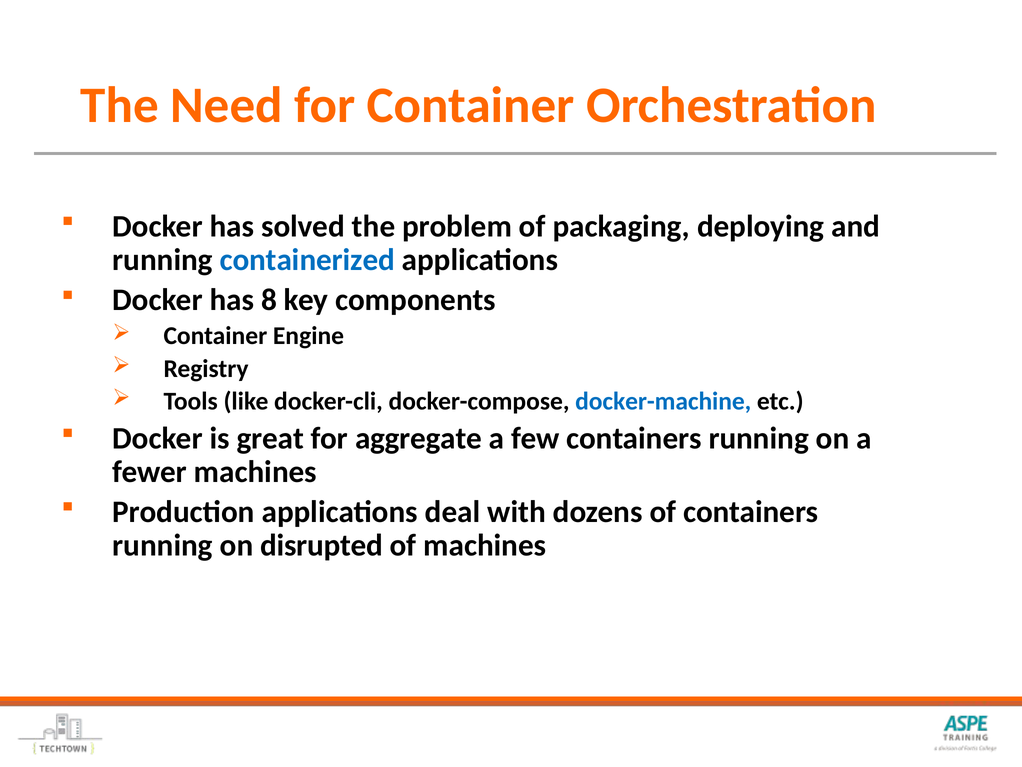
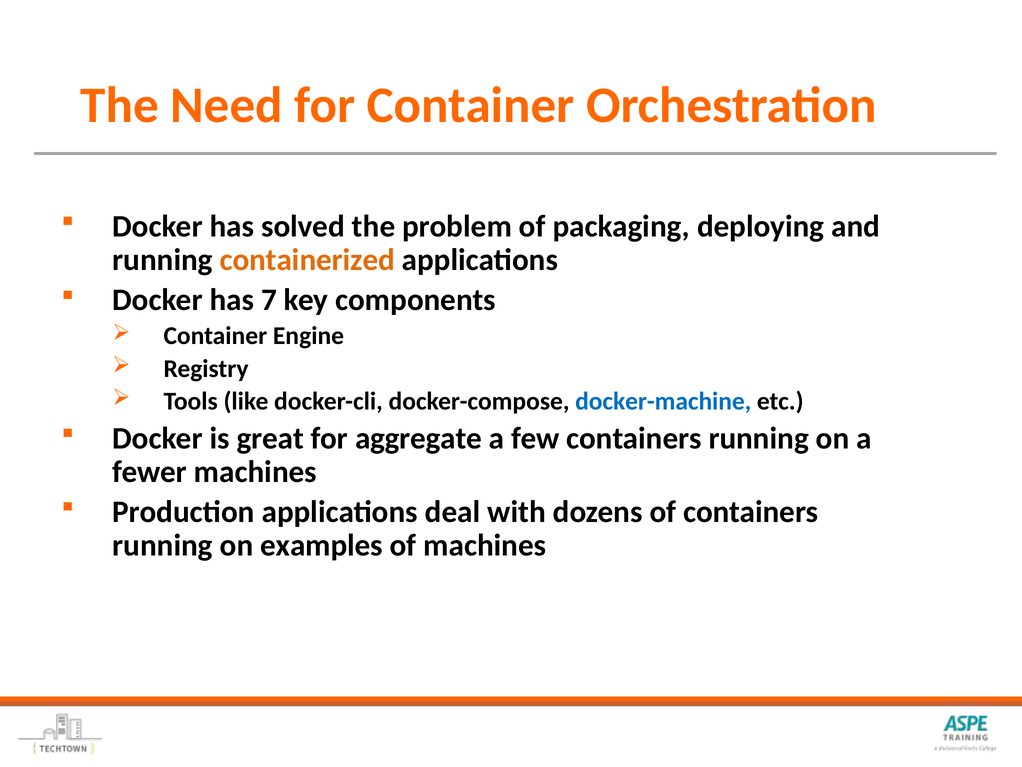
containerized colour: blue -> orange (307, 260)
8: 8 -> 7 (269, 300)
disrupted: disrupted -> examples (322, 545)
